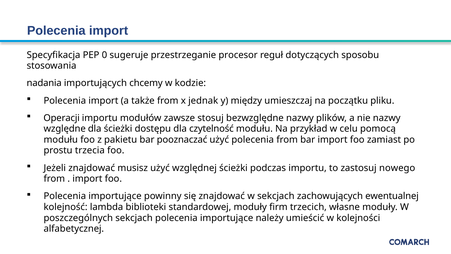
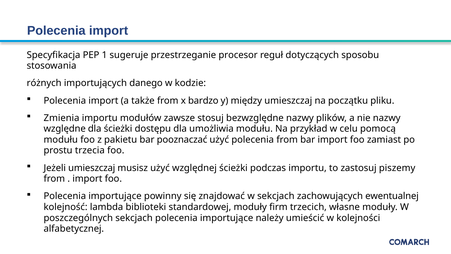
0: 0 -> 1 (104, 55)
nadania: nadania -> różnych (44, 83)
chcemy: chcemy -> danego (146, 83)
jednak: jednak -> bardzo (203, 100)
Operacji: Operacji -> Zmienia (62, 118)
czytelność: czytelność -> umożliwia (211, 129)
Jeżeli znajdować: znajdować -> umieszczaj (92, 168)
nowego: nowego -> piszemy (397, 168)
